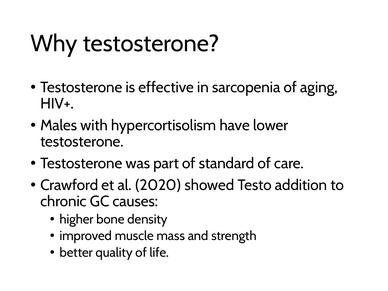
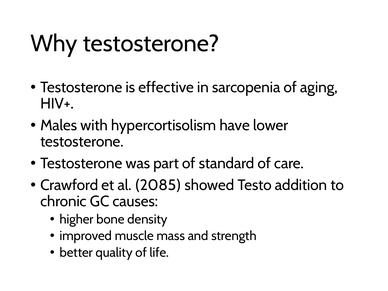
2020: 2020 -> 2085 (158, 185)
